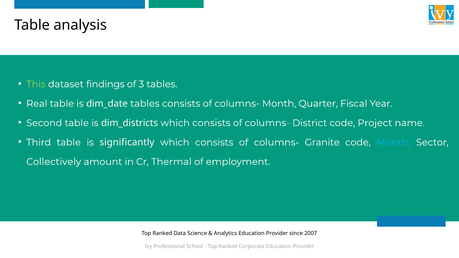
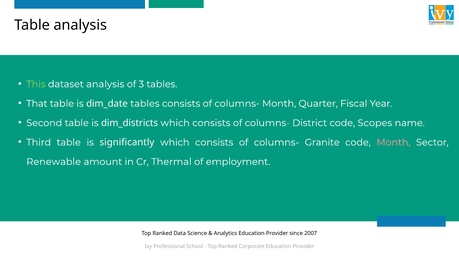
dataset findings: findings -> analysis (105, 84)
Real: Real -> That (37, 104)
Project: Project -> Scopes (375, 123)
Month colour: light blue -> pink (393, 142)
Collectively: Collectively -> Renewable (54, 162)
